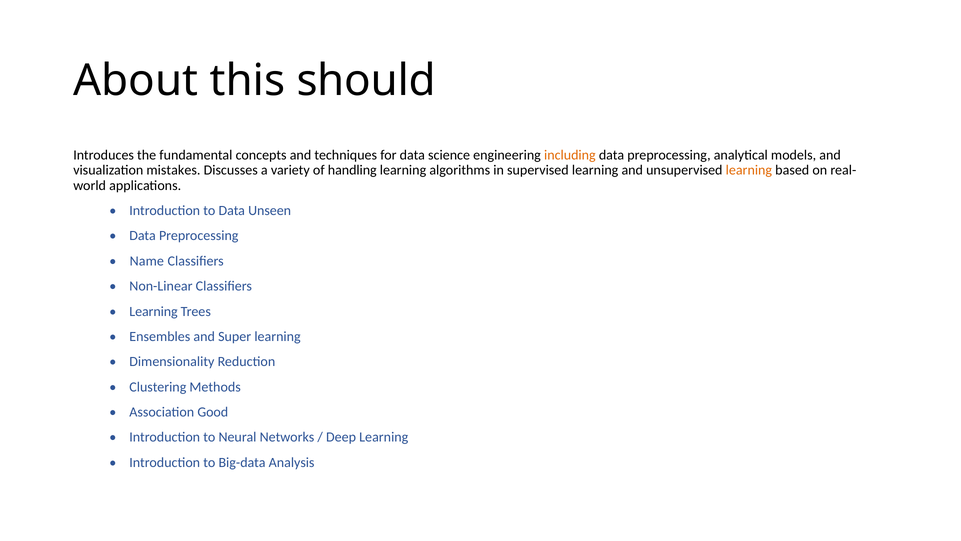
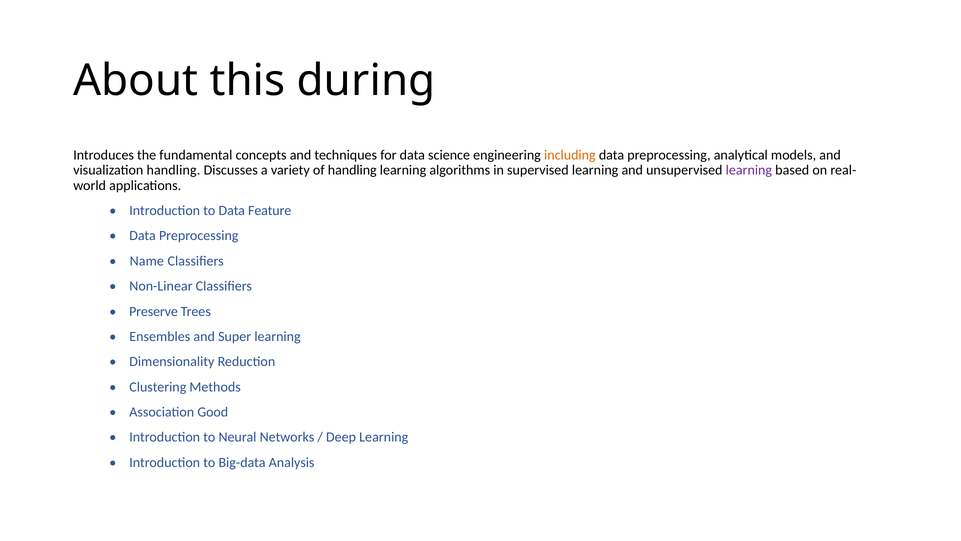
should: should -> during (366, 81)
visualization mistakes: mistakes -> handling (173, 170)
learning colour: orange -> purple (749, 170)
Unseen: Unseen -> Feature (270, 210)
Learning: Learning -> Preserve (154, 311)
